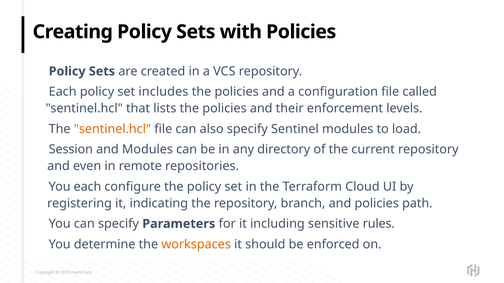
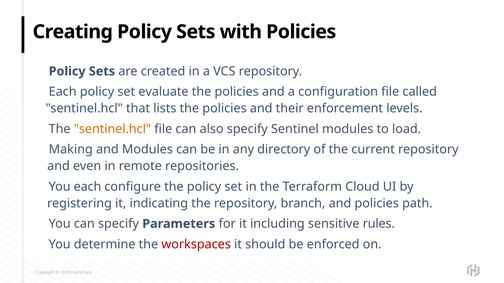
includes: includes -> evaluate (163, 92)
Session: Session -> Making (71, 150)
workspaces colour: orange -> red (196, 245)
